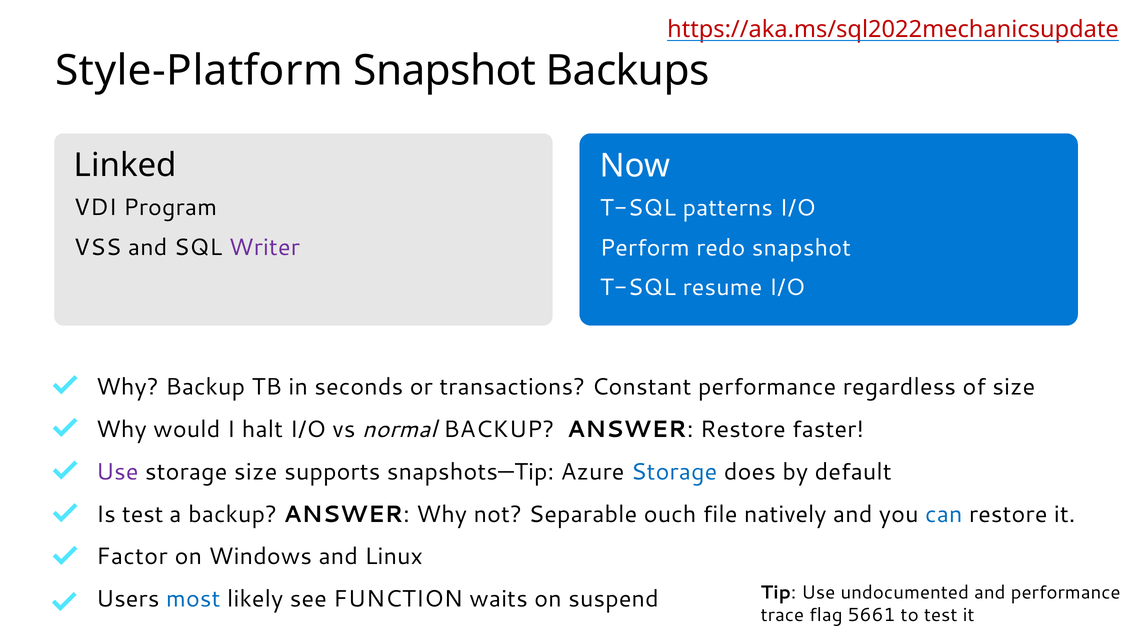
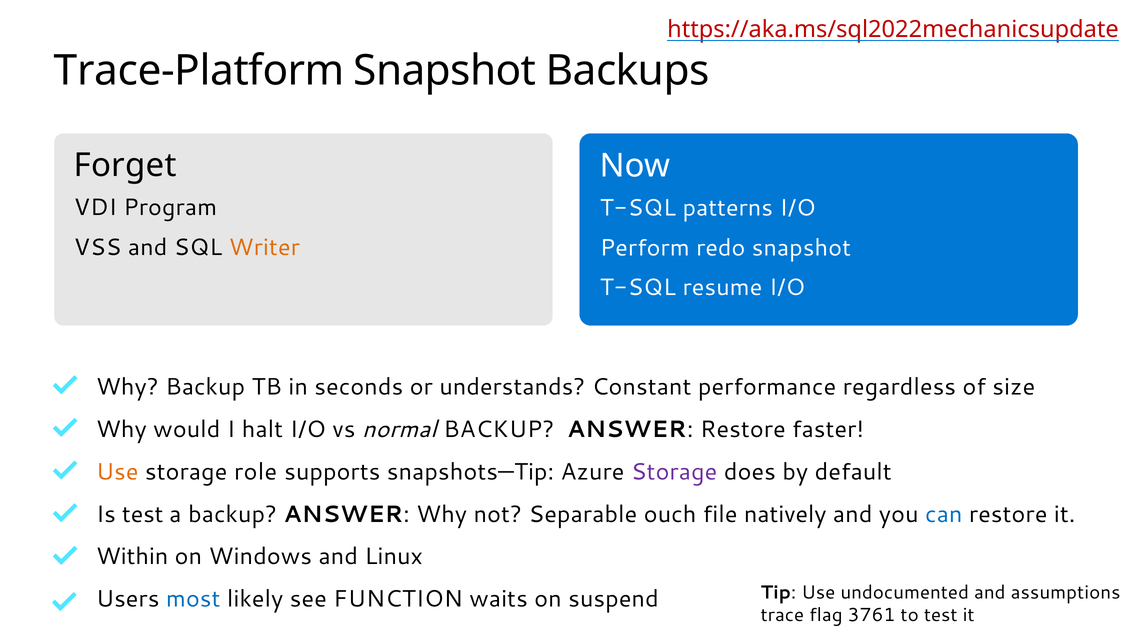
Style-Platform: Style-Platform -> Trace-Platform (199, 71)
Linked: Linked -> Forget (125, 165)
Writer colour: purple -> orange (264, 247)
transactions: transactions -> understands (512, 387)
Use colour: purple -> orange (117, 472)
storage size: size -> role (256, 472)
Storage colour: blue -> purple (674, 472)
Factor: Factor -> Within (132, 556)
and performance: performance -> assumptions (1066, 592)
5661: 5661 -> 3761 (872, 615)
